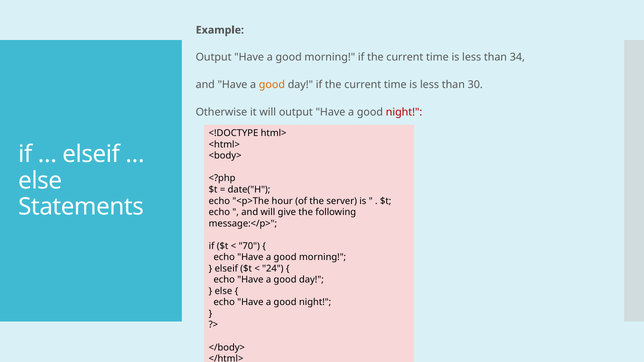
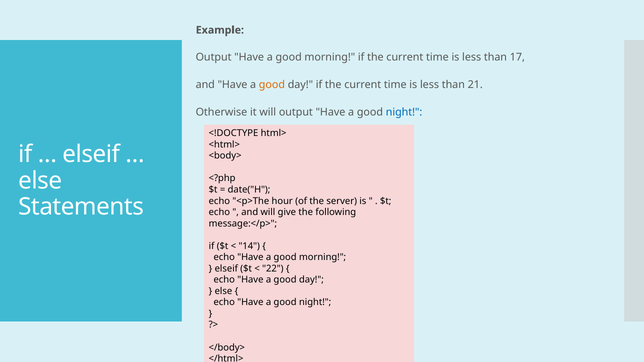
34: 34 -> 17 (517, 57)
30: 30 -> 21 (475, 85)
night colour: red -> blue (404, 112)
70: 70 -> 14 (249, 246)
24: 24 -> 22 (273, 269)
